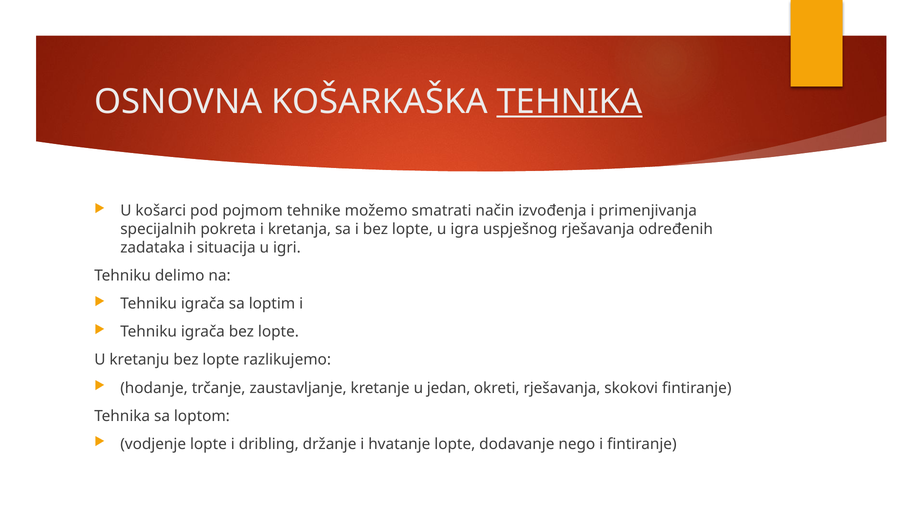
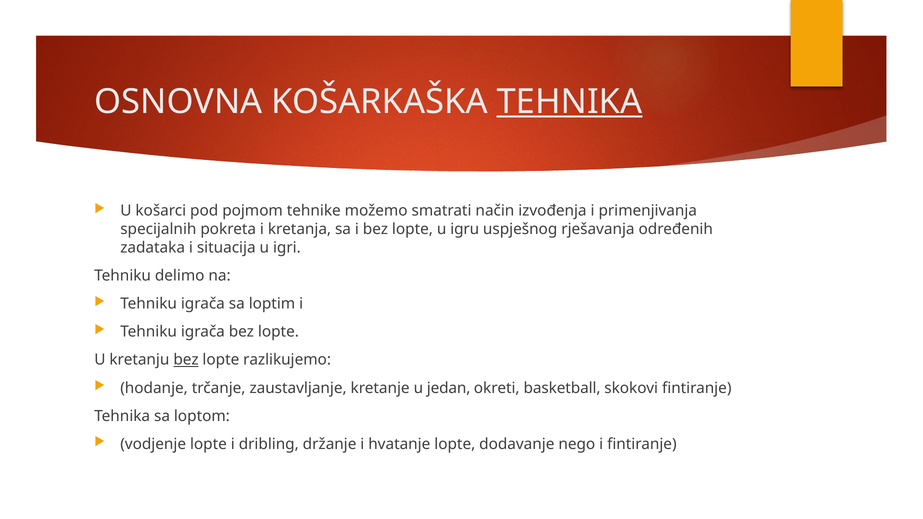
igra: igra -> igru (465, 229)
bez underline: none -> present (186, 360)
okreti rješavanja: rješavanja -> basketball (562, 388)
